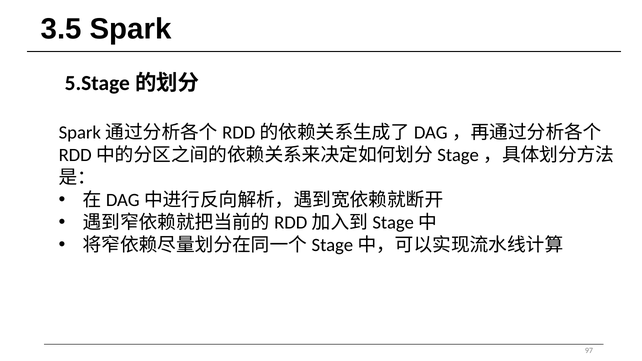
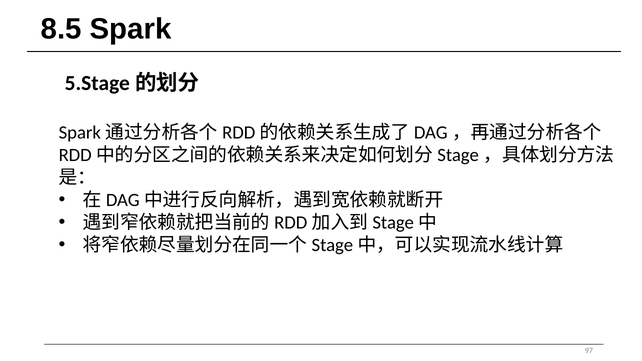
3.5: 3.5 -> 8.5 (61, 29)
